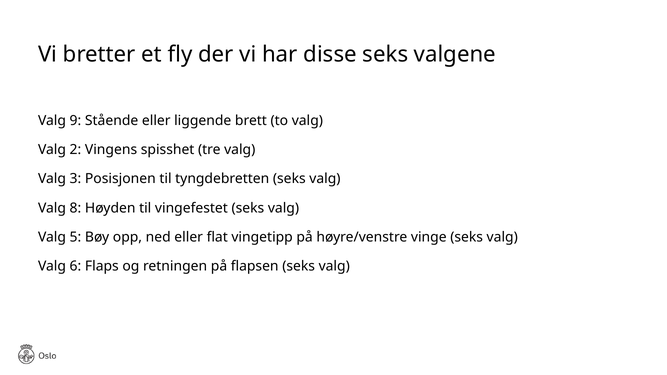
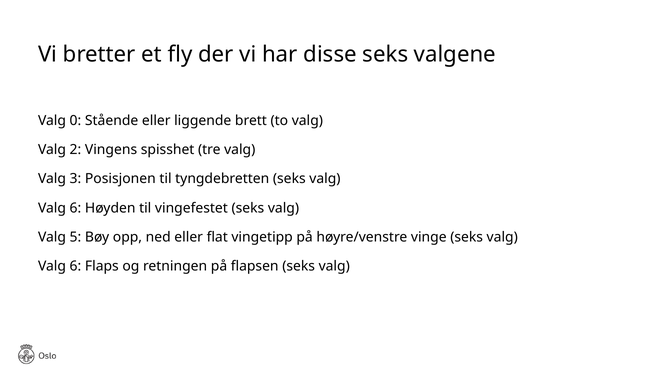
9: 9 -> 0 (75, 120)
8: 8 -> 6 (75, 208)
